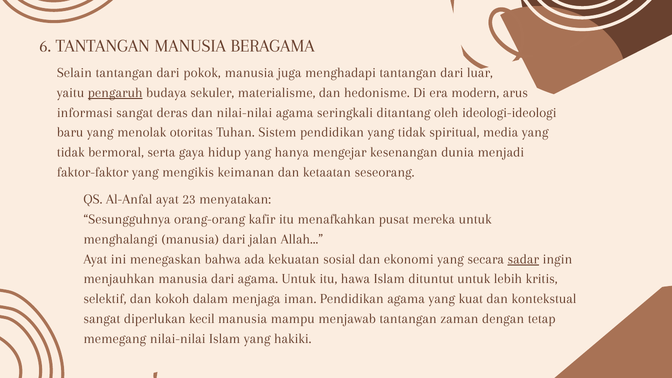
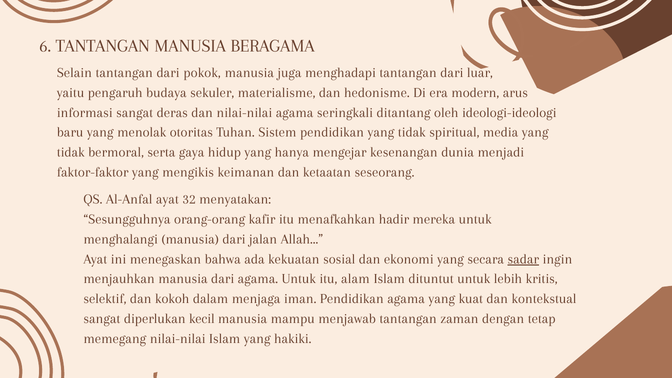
pengaruh underline: present -> none (115, 92)
23: 23 -> 32 (189, 199)
pusat: pusat -> hadir (394, 219)
hawa: hawa -> alam (355, 279)
